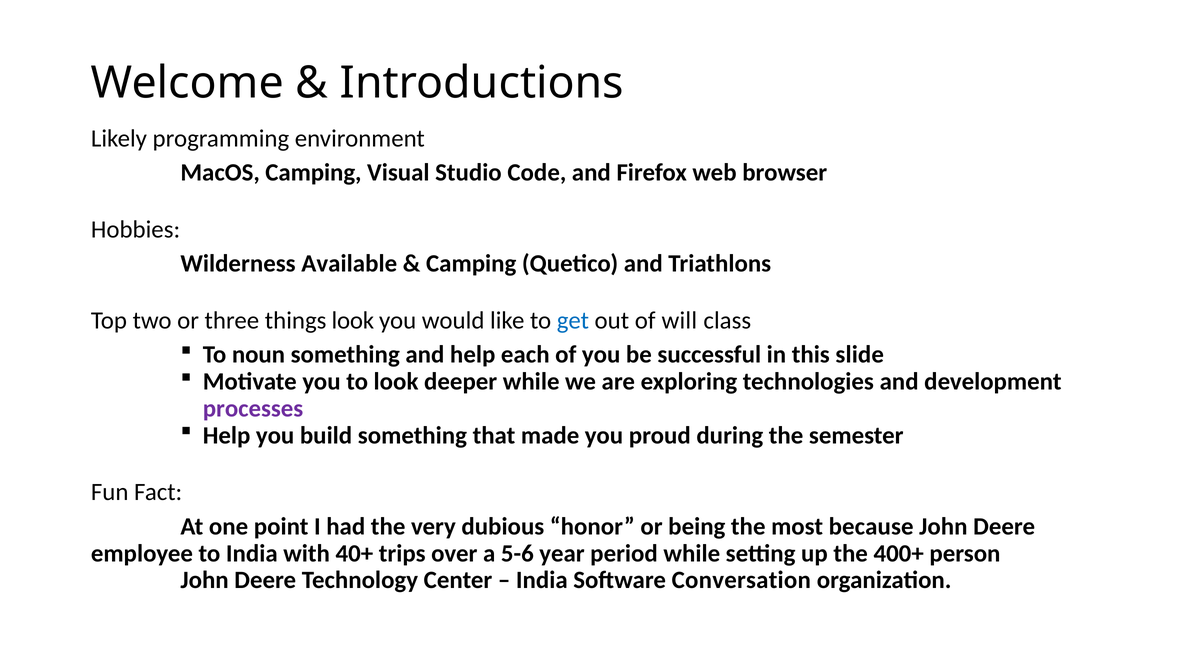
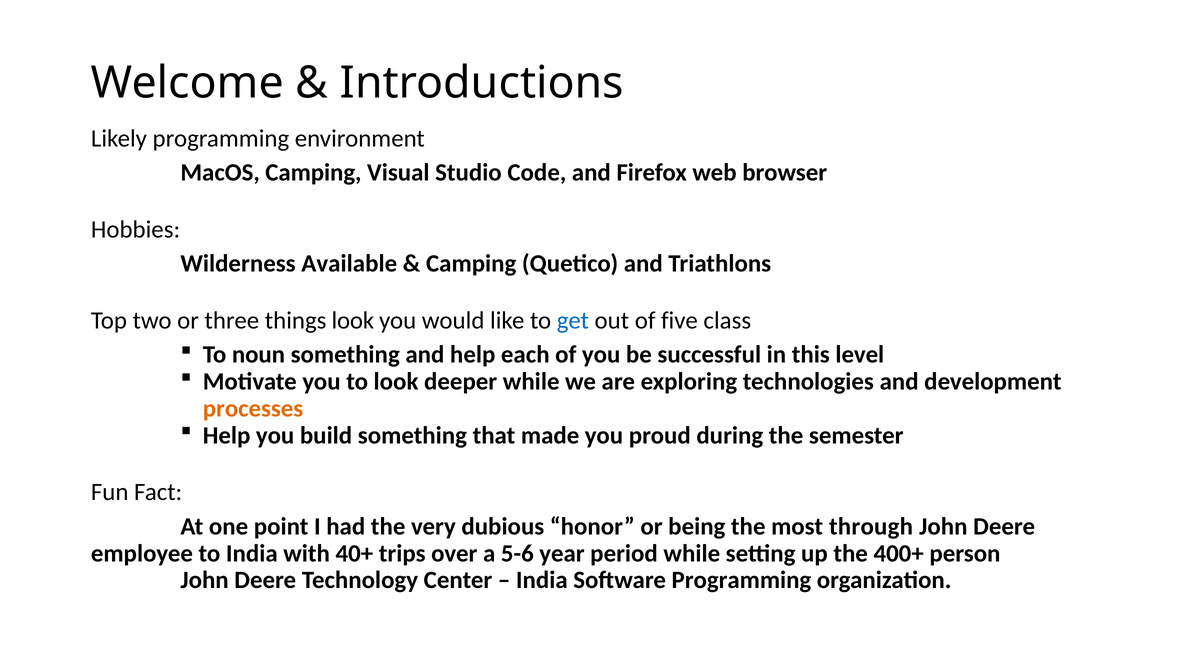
will: will -> five (679, 320)
slide: slide -> level (860, 355)
processes colour: purple -> orange (253, 409)
because: because -> through (871, 526)
Software Conversation: Conversation -> Programming (741, 580)
